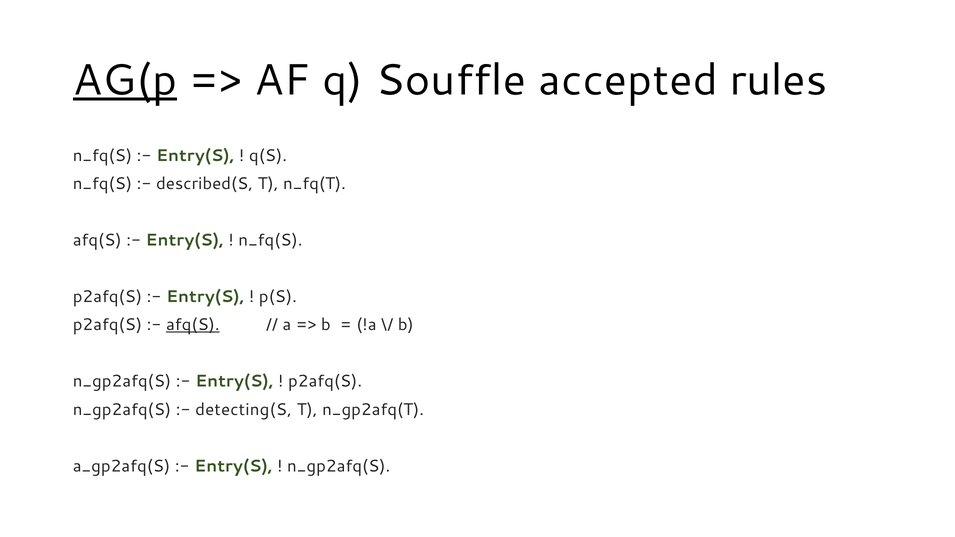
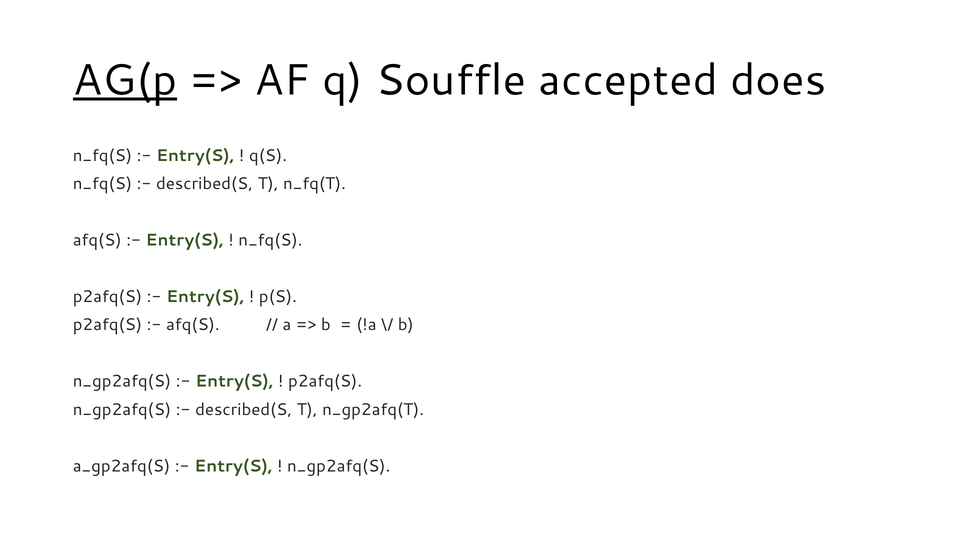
rules: rules -> does (778, 80)
afq(S underline: present -> none (193, 325)
detecting(S: detecting(S -> described(S (244, 410)
